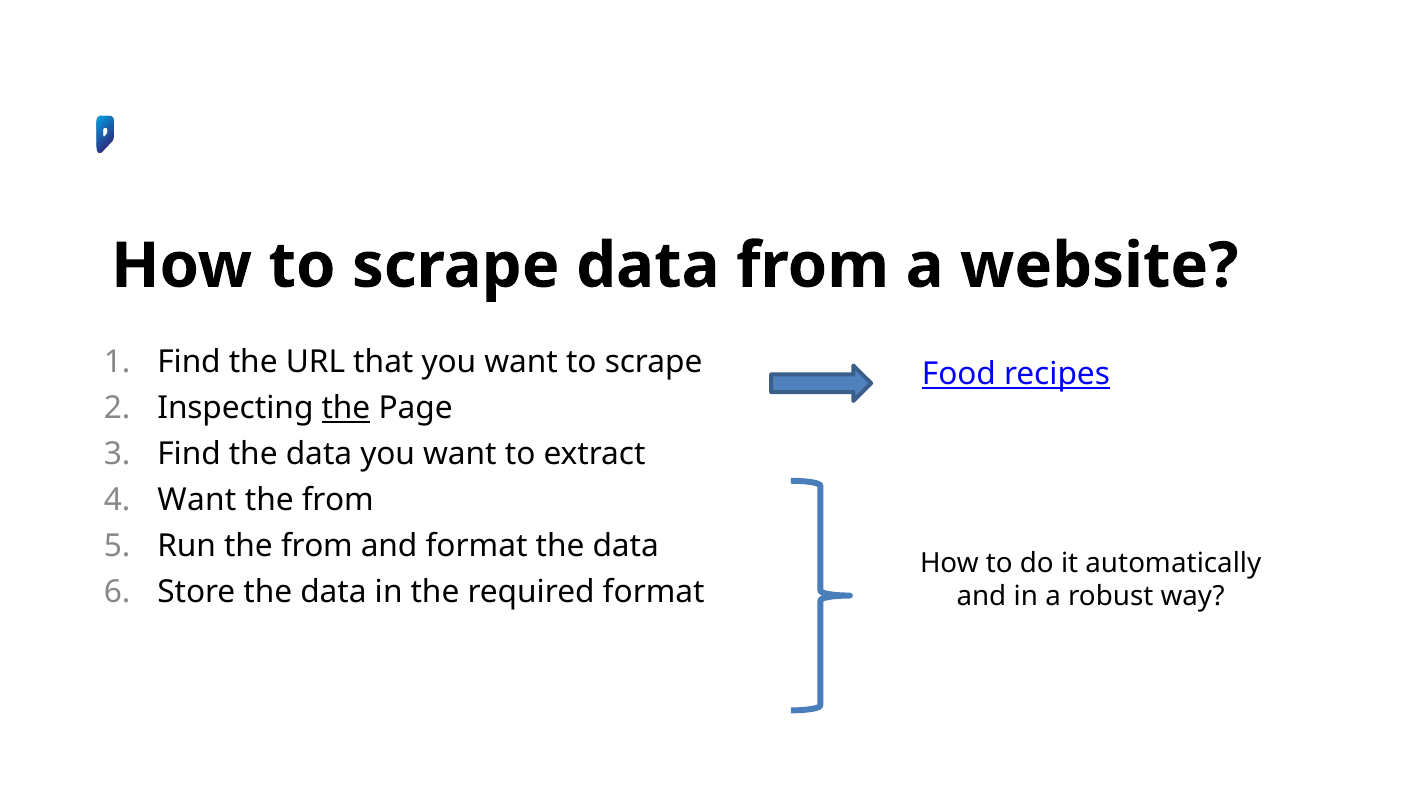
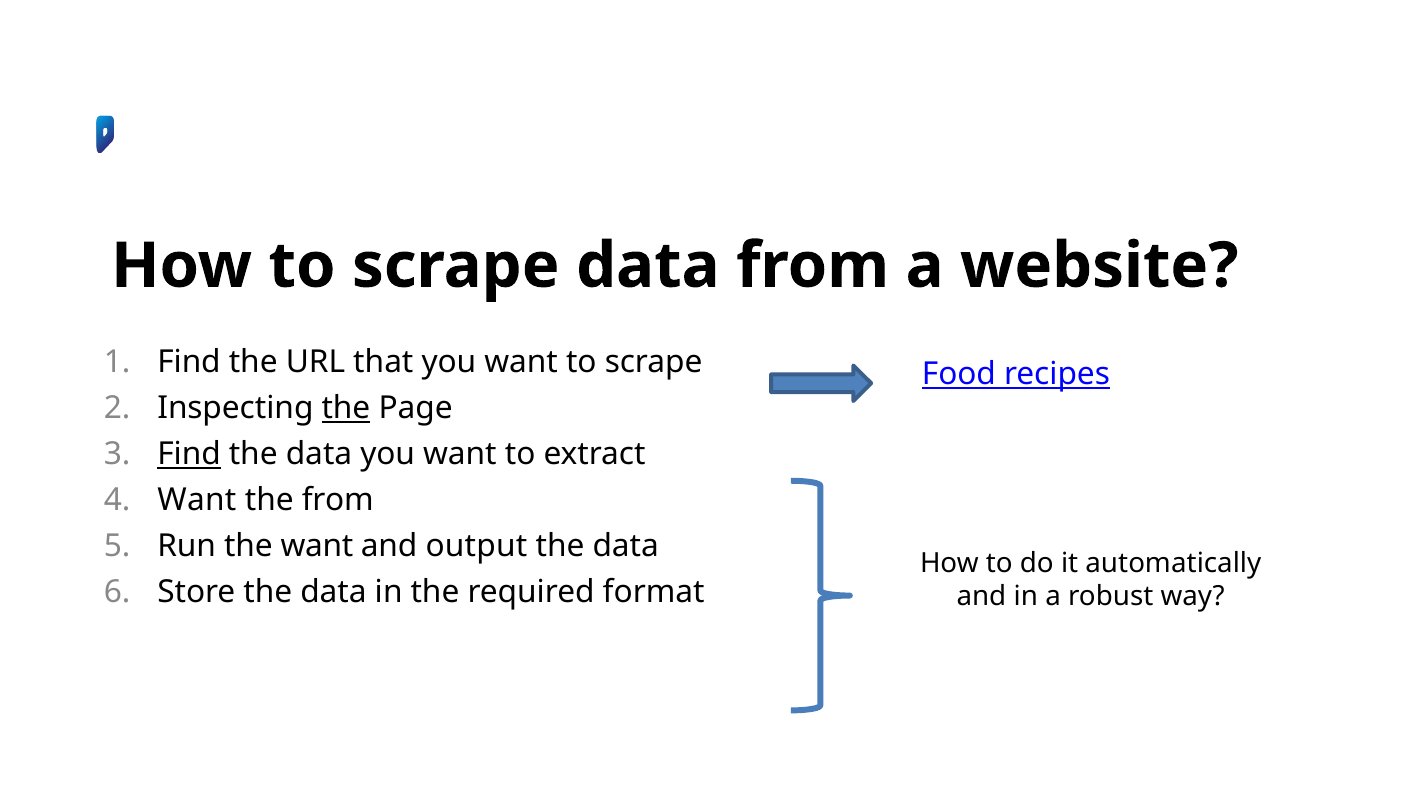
Find underline: none -> present (189, 454)
Run the from: from -> want (317, 546)
and format: format -> output (476, 546)
